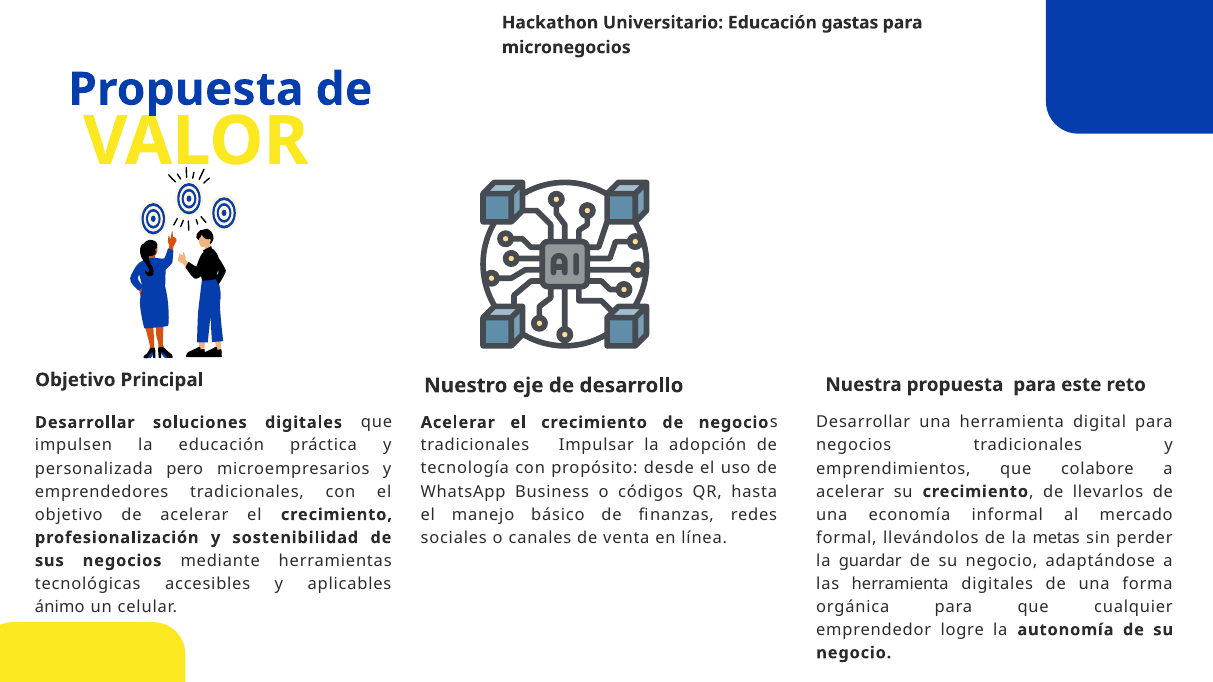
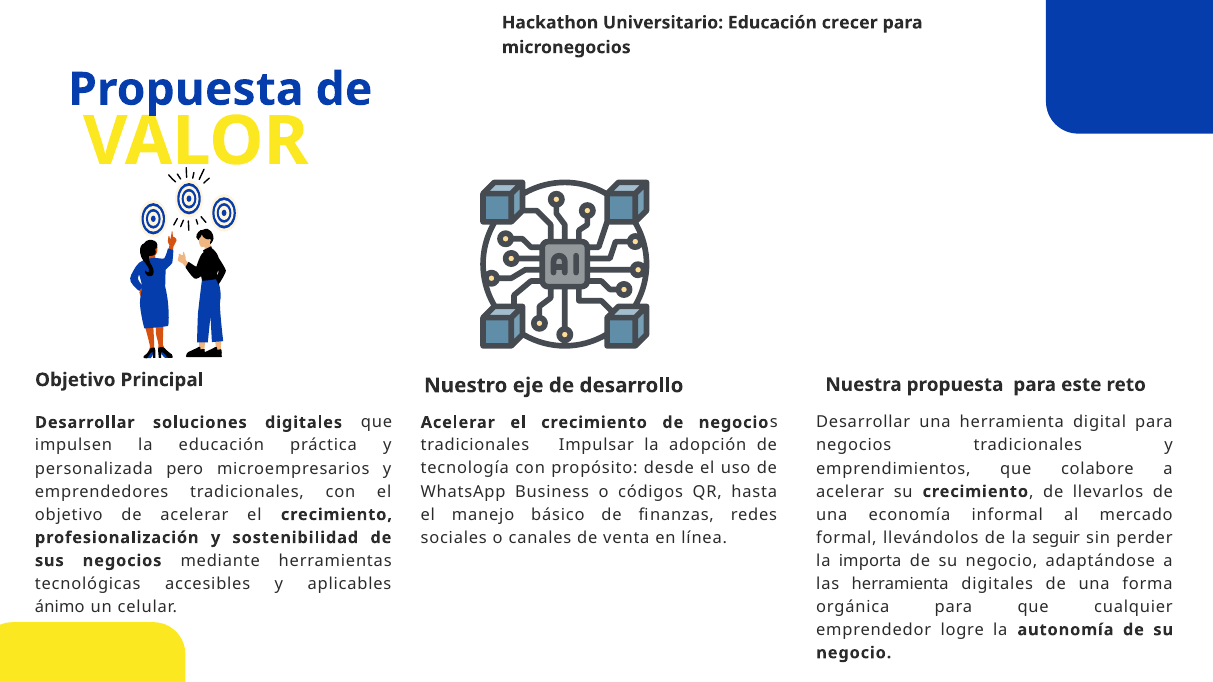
gastas: gastas -> crecer (850, 23)
metas: metas -> seguir (1056, 538)
guardar: guardar -> importa (870, 561)
